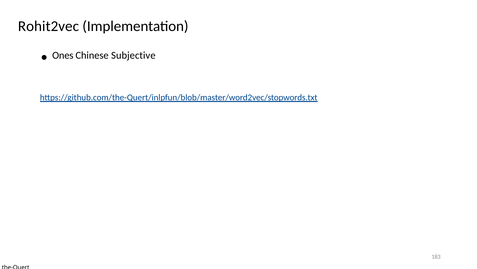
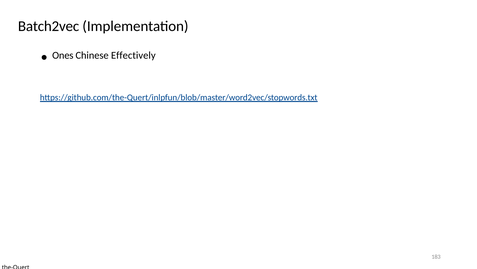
Rohit2vec: Rohit2vec -> Batch2vec (49, 26)
Subjective: Subjective -> Effectively (133, 55)
